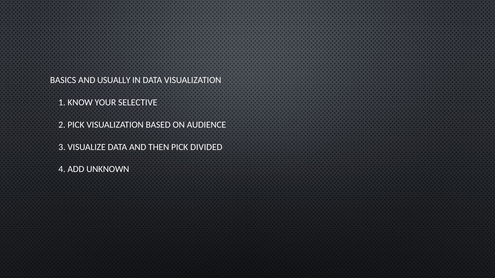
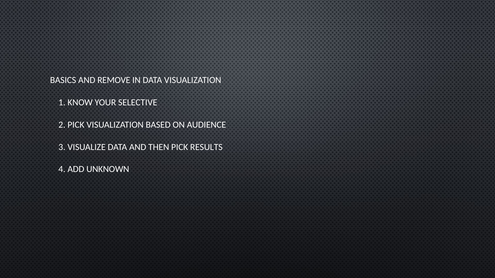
USUALLY: USUALLY -> REMOVE (114, 80)
DIVIDED: DIVIDED -> RESULTS (206, 147)
